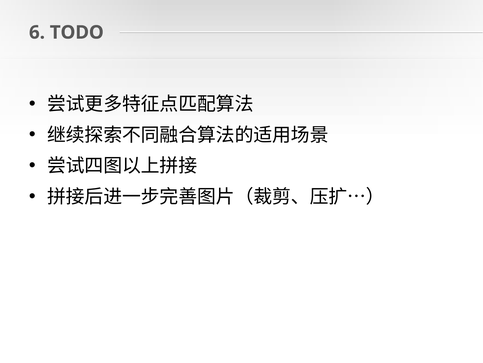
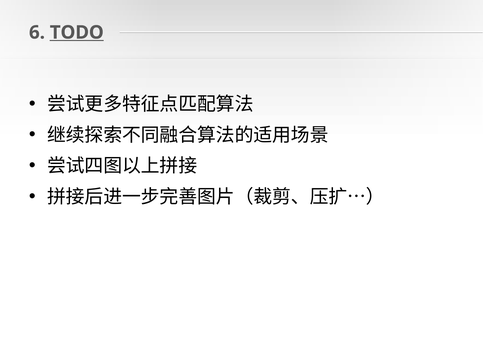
TODO underline: none -> present (77, 32)
